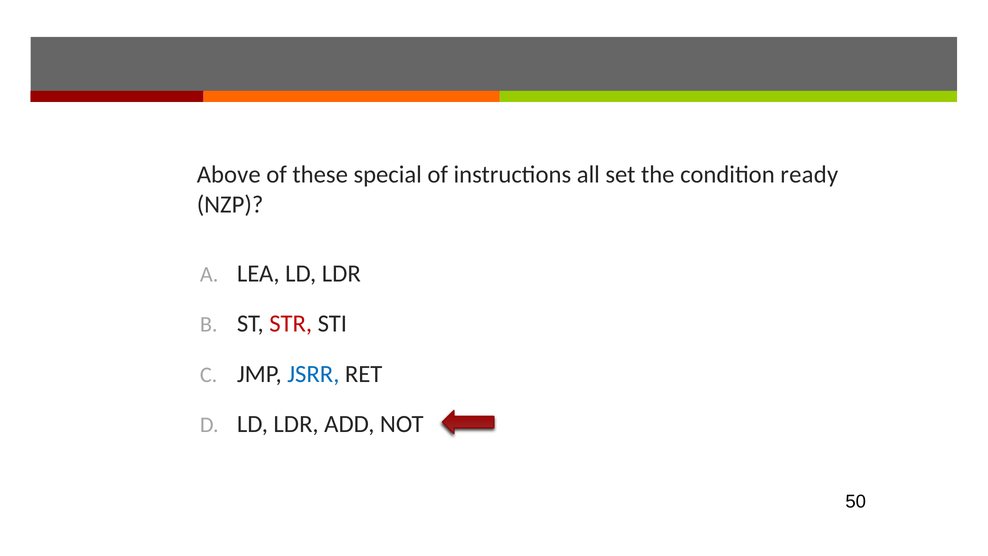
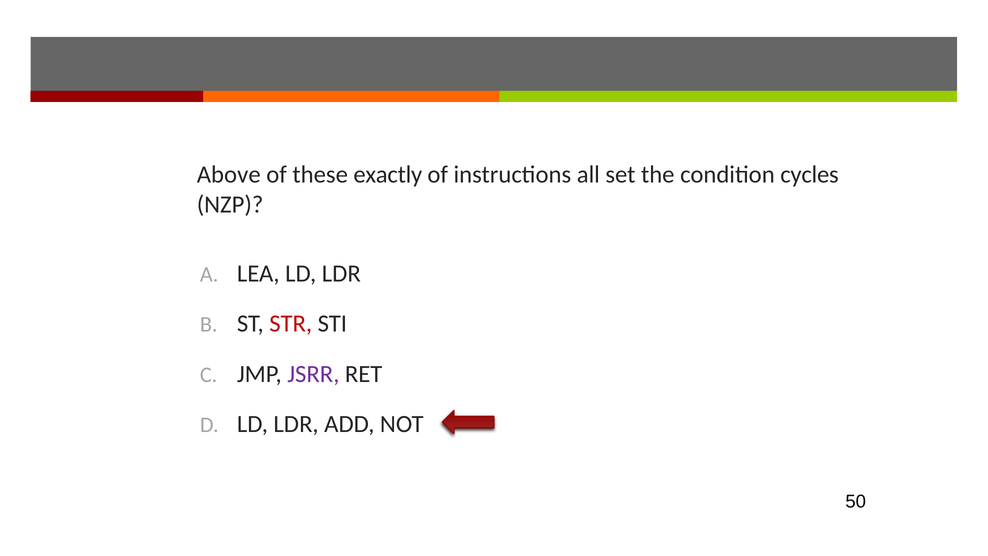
special: special -> exactly (388, 175)
ready: ready -> cycles (810, 175)
JSRR colour: blue -> purple (313, 374)
